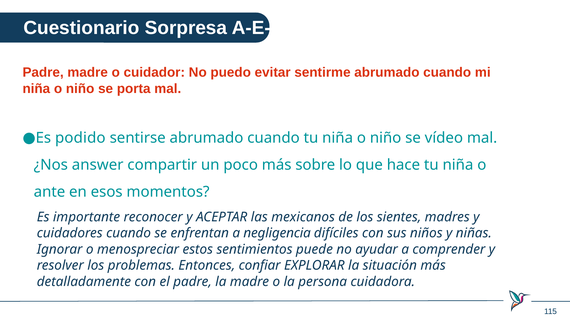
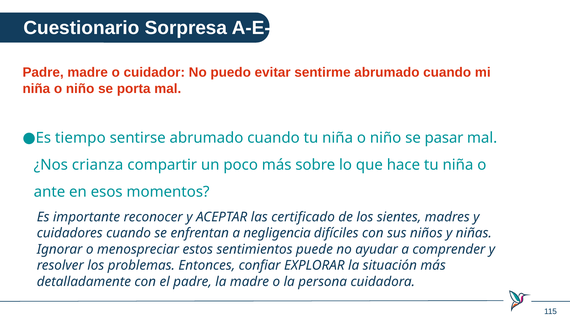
podido: podido -> tiempo (80, 138)
vídeo: vídeo -> pasar (444, 138)
answer: answer -> crianza (98, 165)
mexicanos: mexicanos -> certificado (303, 217)
